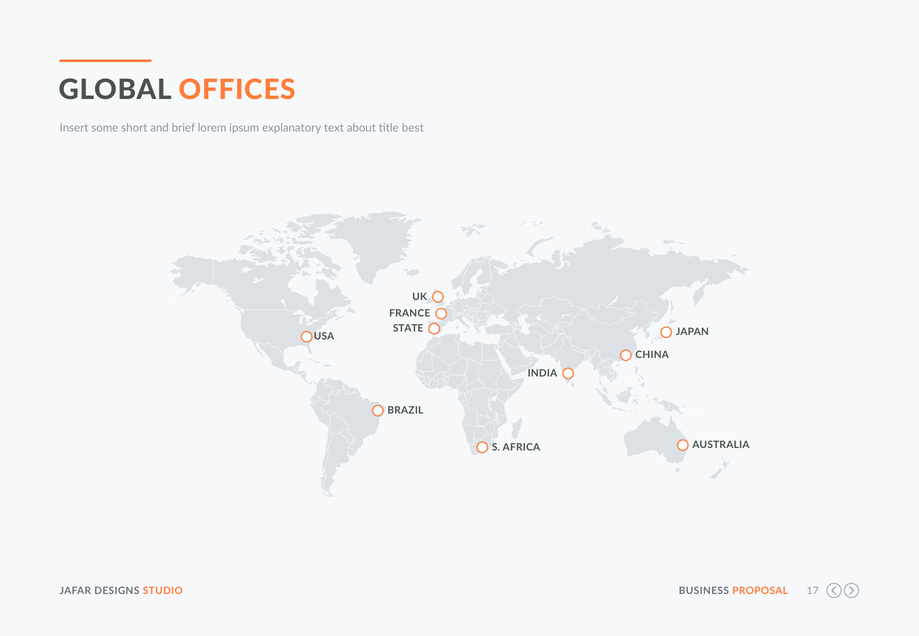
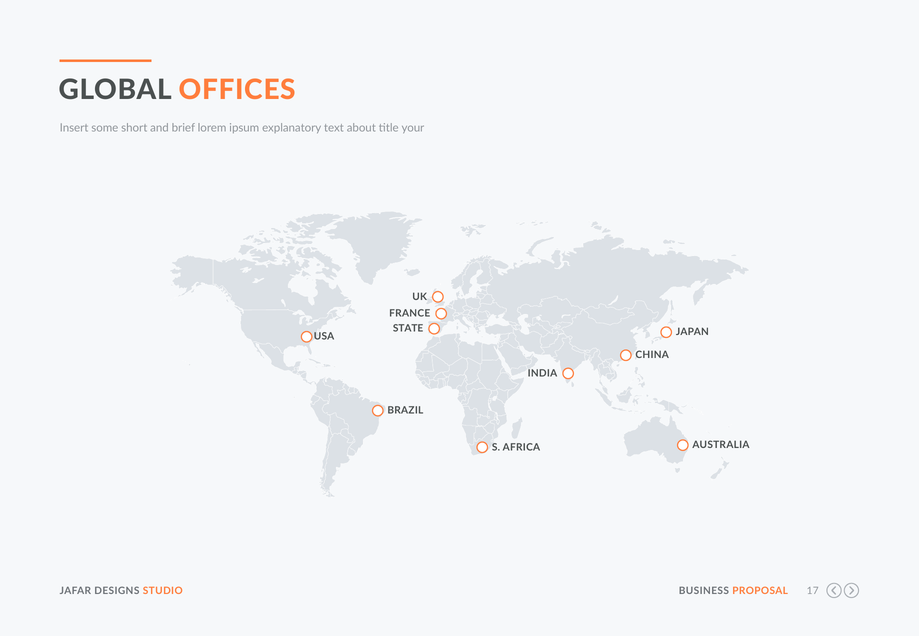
best: best -> your (413, 128)
